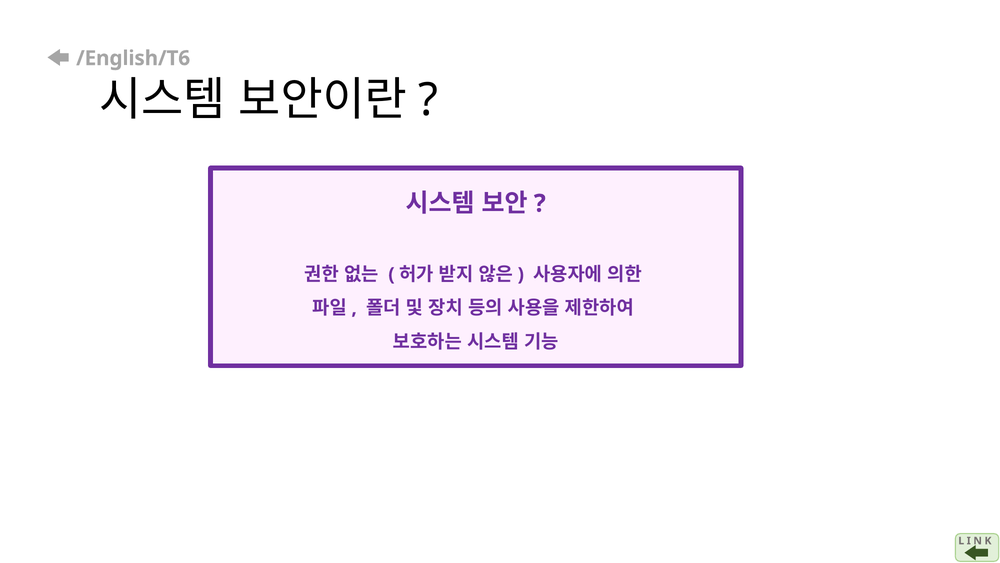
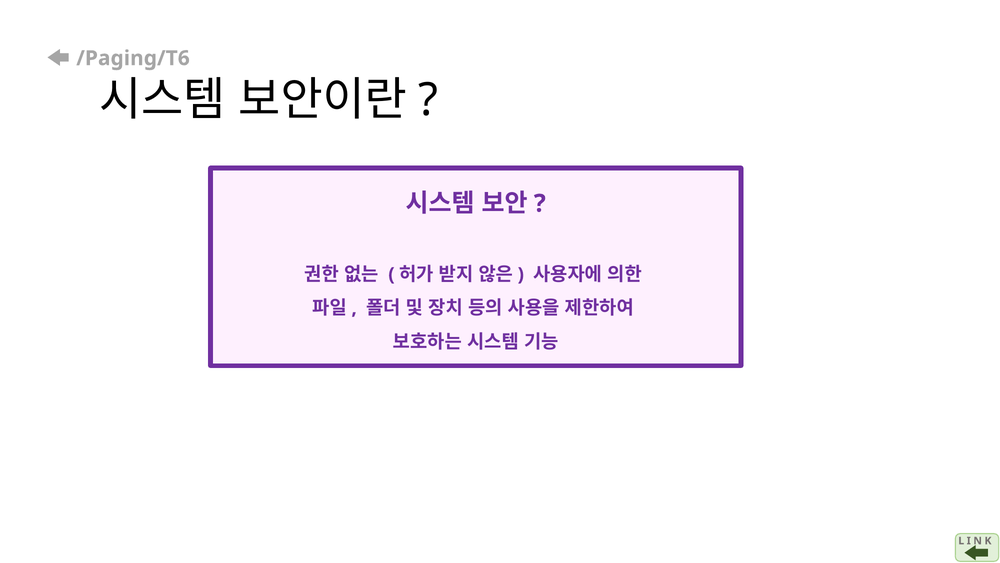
/English/T6: /English/T6 -> /Paging/T6 (133, 58)
